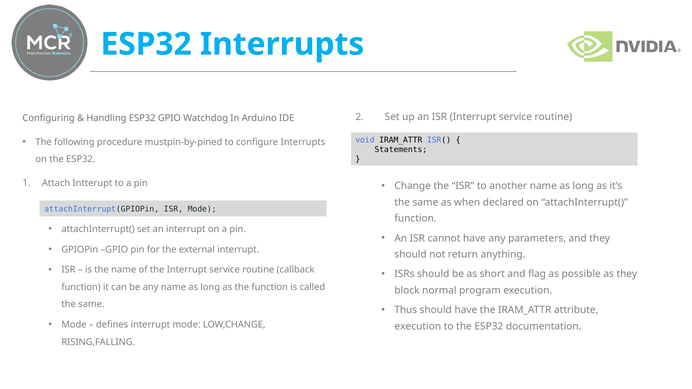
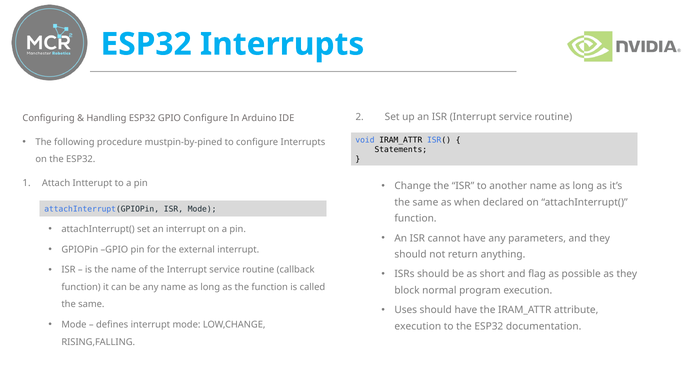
GPIO Watchdog: Watchdog -> Configure (206, 118)
Thus: Thus -> Uses (406, 310)
